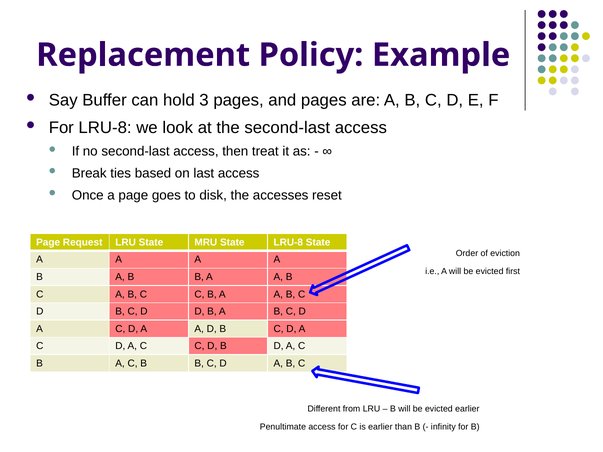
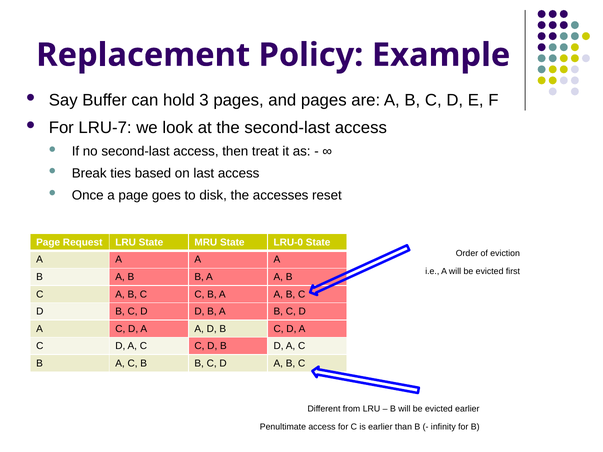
For LRU-8: LRU-8 -> LRU-7 (105, 128)
State LRU-8: LRU-8 -> LRU-0 (288, 242)
